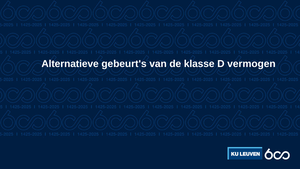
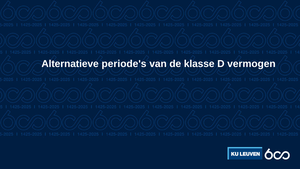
gebeurt's: gebeurt's -> periode's (124, 64)
